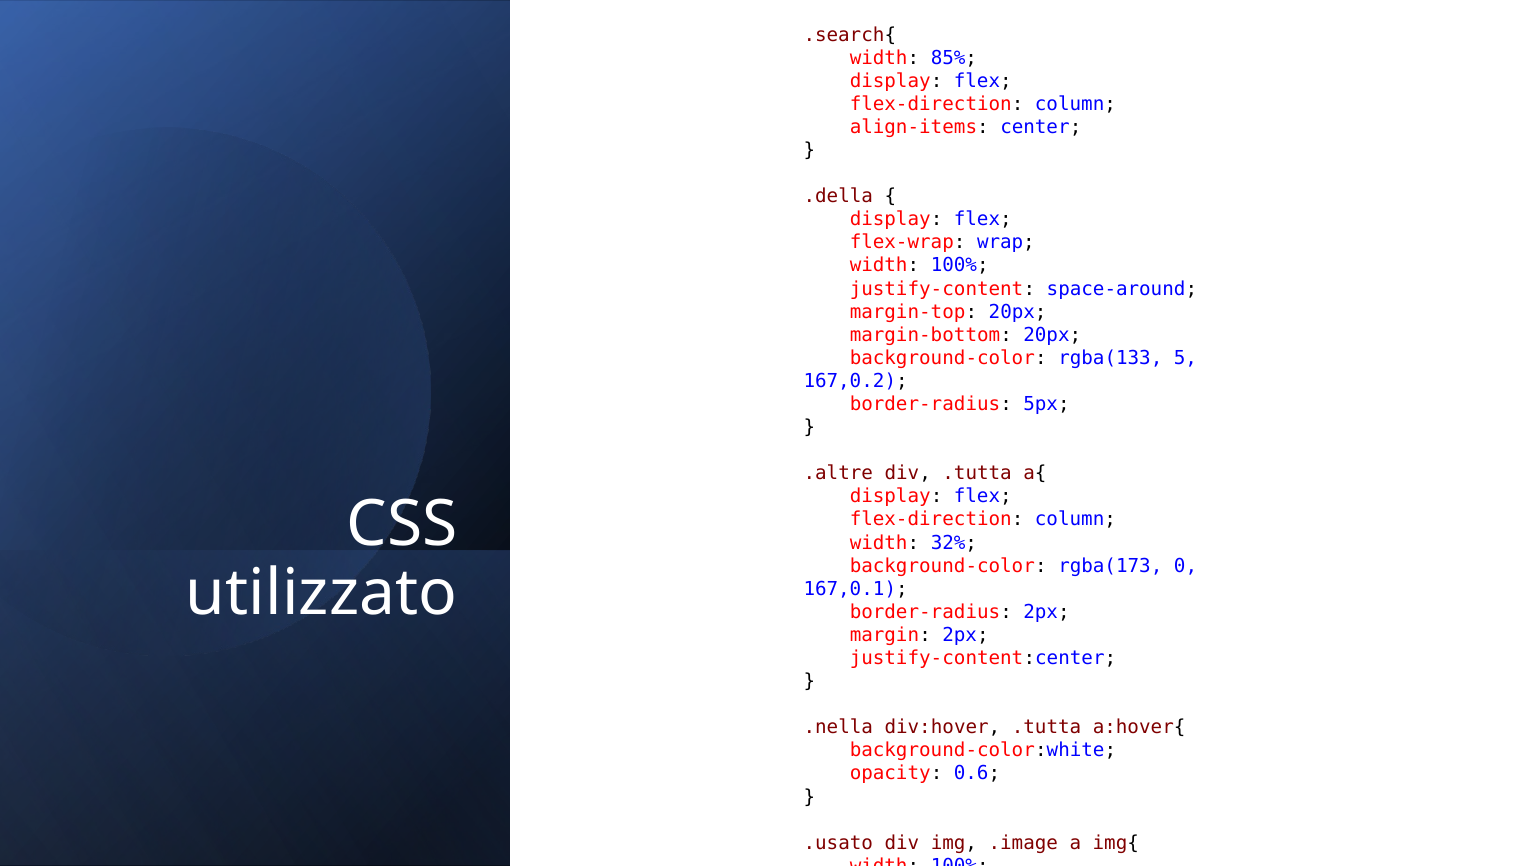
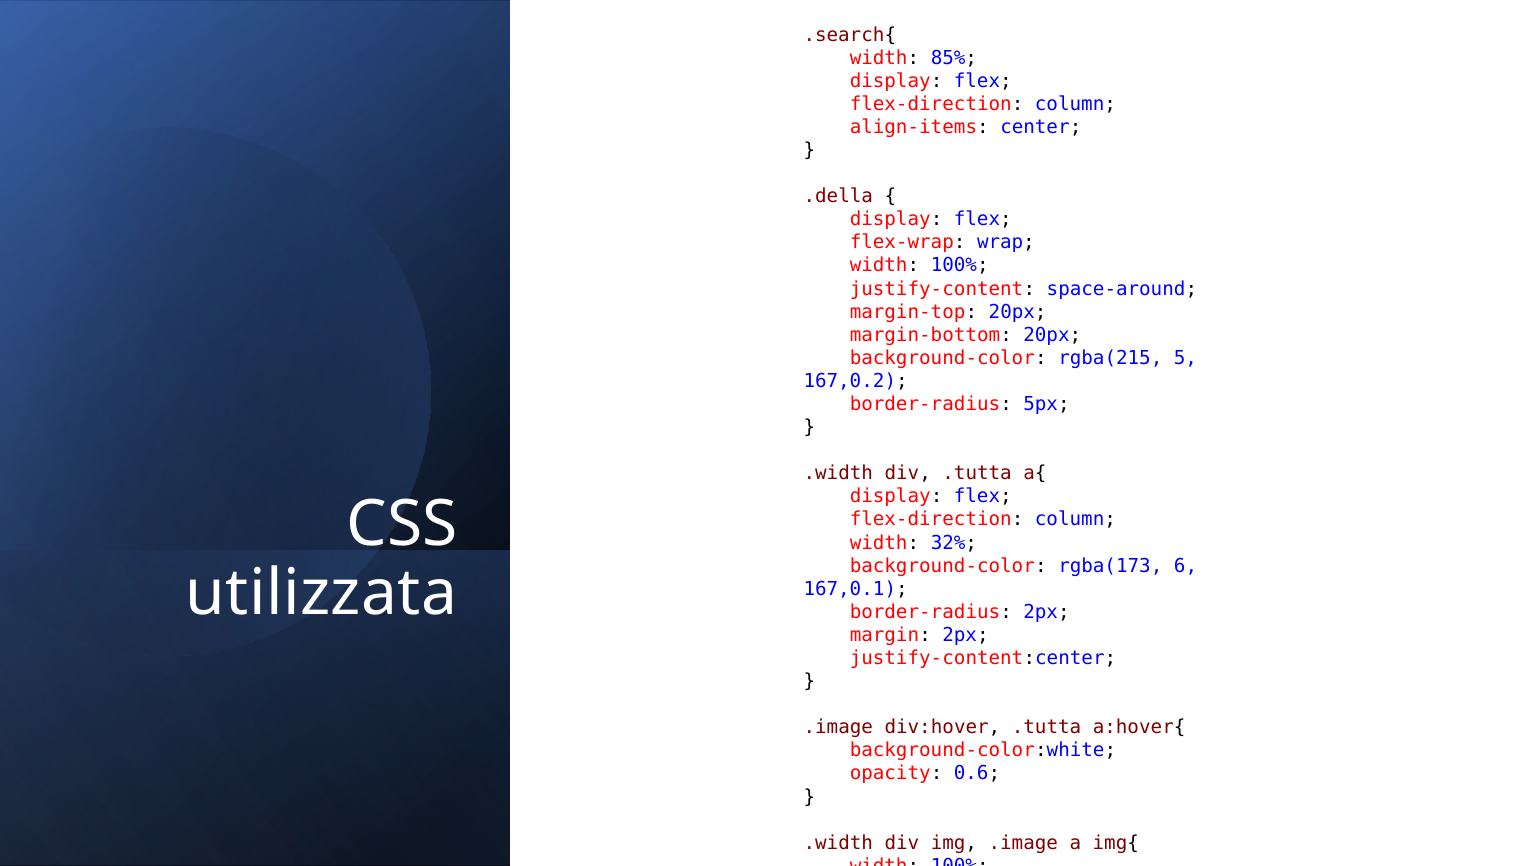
rgba(133: rgba(133 -> rgba(215 (1110, 358)
.altre: .altre -> .width (838, 474)
0: 0 -> 6 (1186, 566)
utilizzato: utilizzato -> utilizzata (321, 594)
.nella: .nella -> .image (838, 728)
.usato: .usato -> .width (838, 843)
